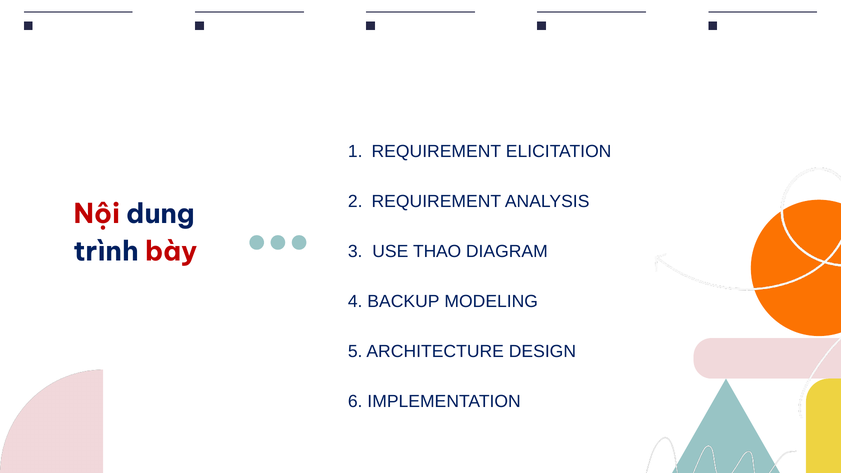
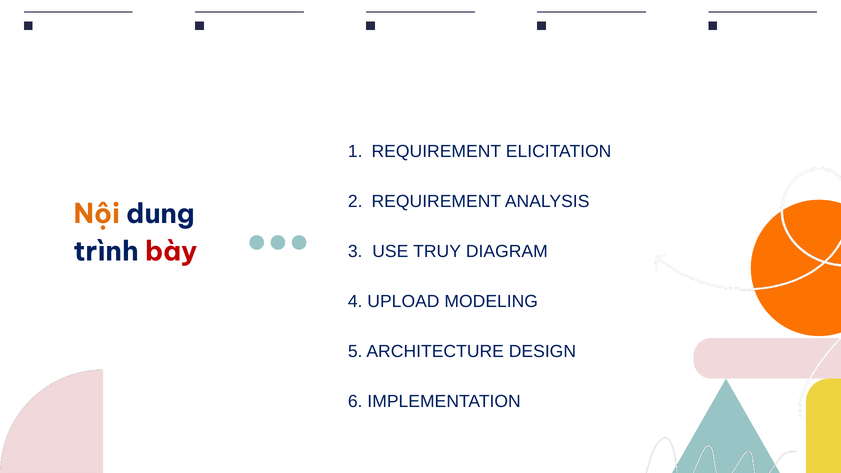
Nội colour: red -> orange (97, 214)
THAO: THAO -> TRUY (437, 252)
BACKUP: BACKUP -> UPLOAD (403, 302)
